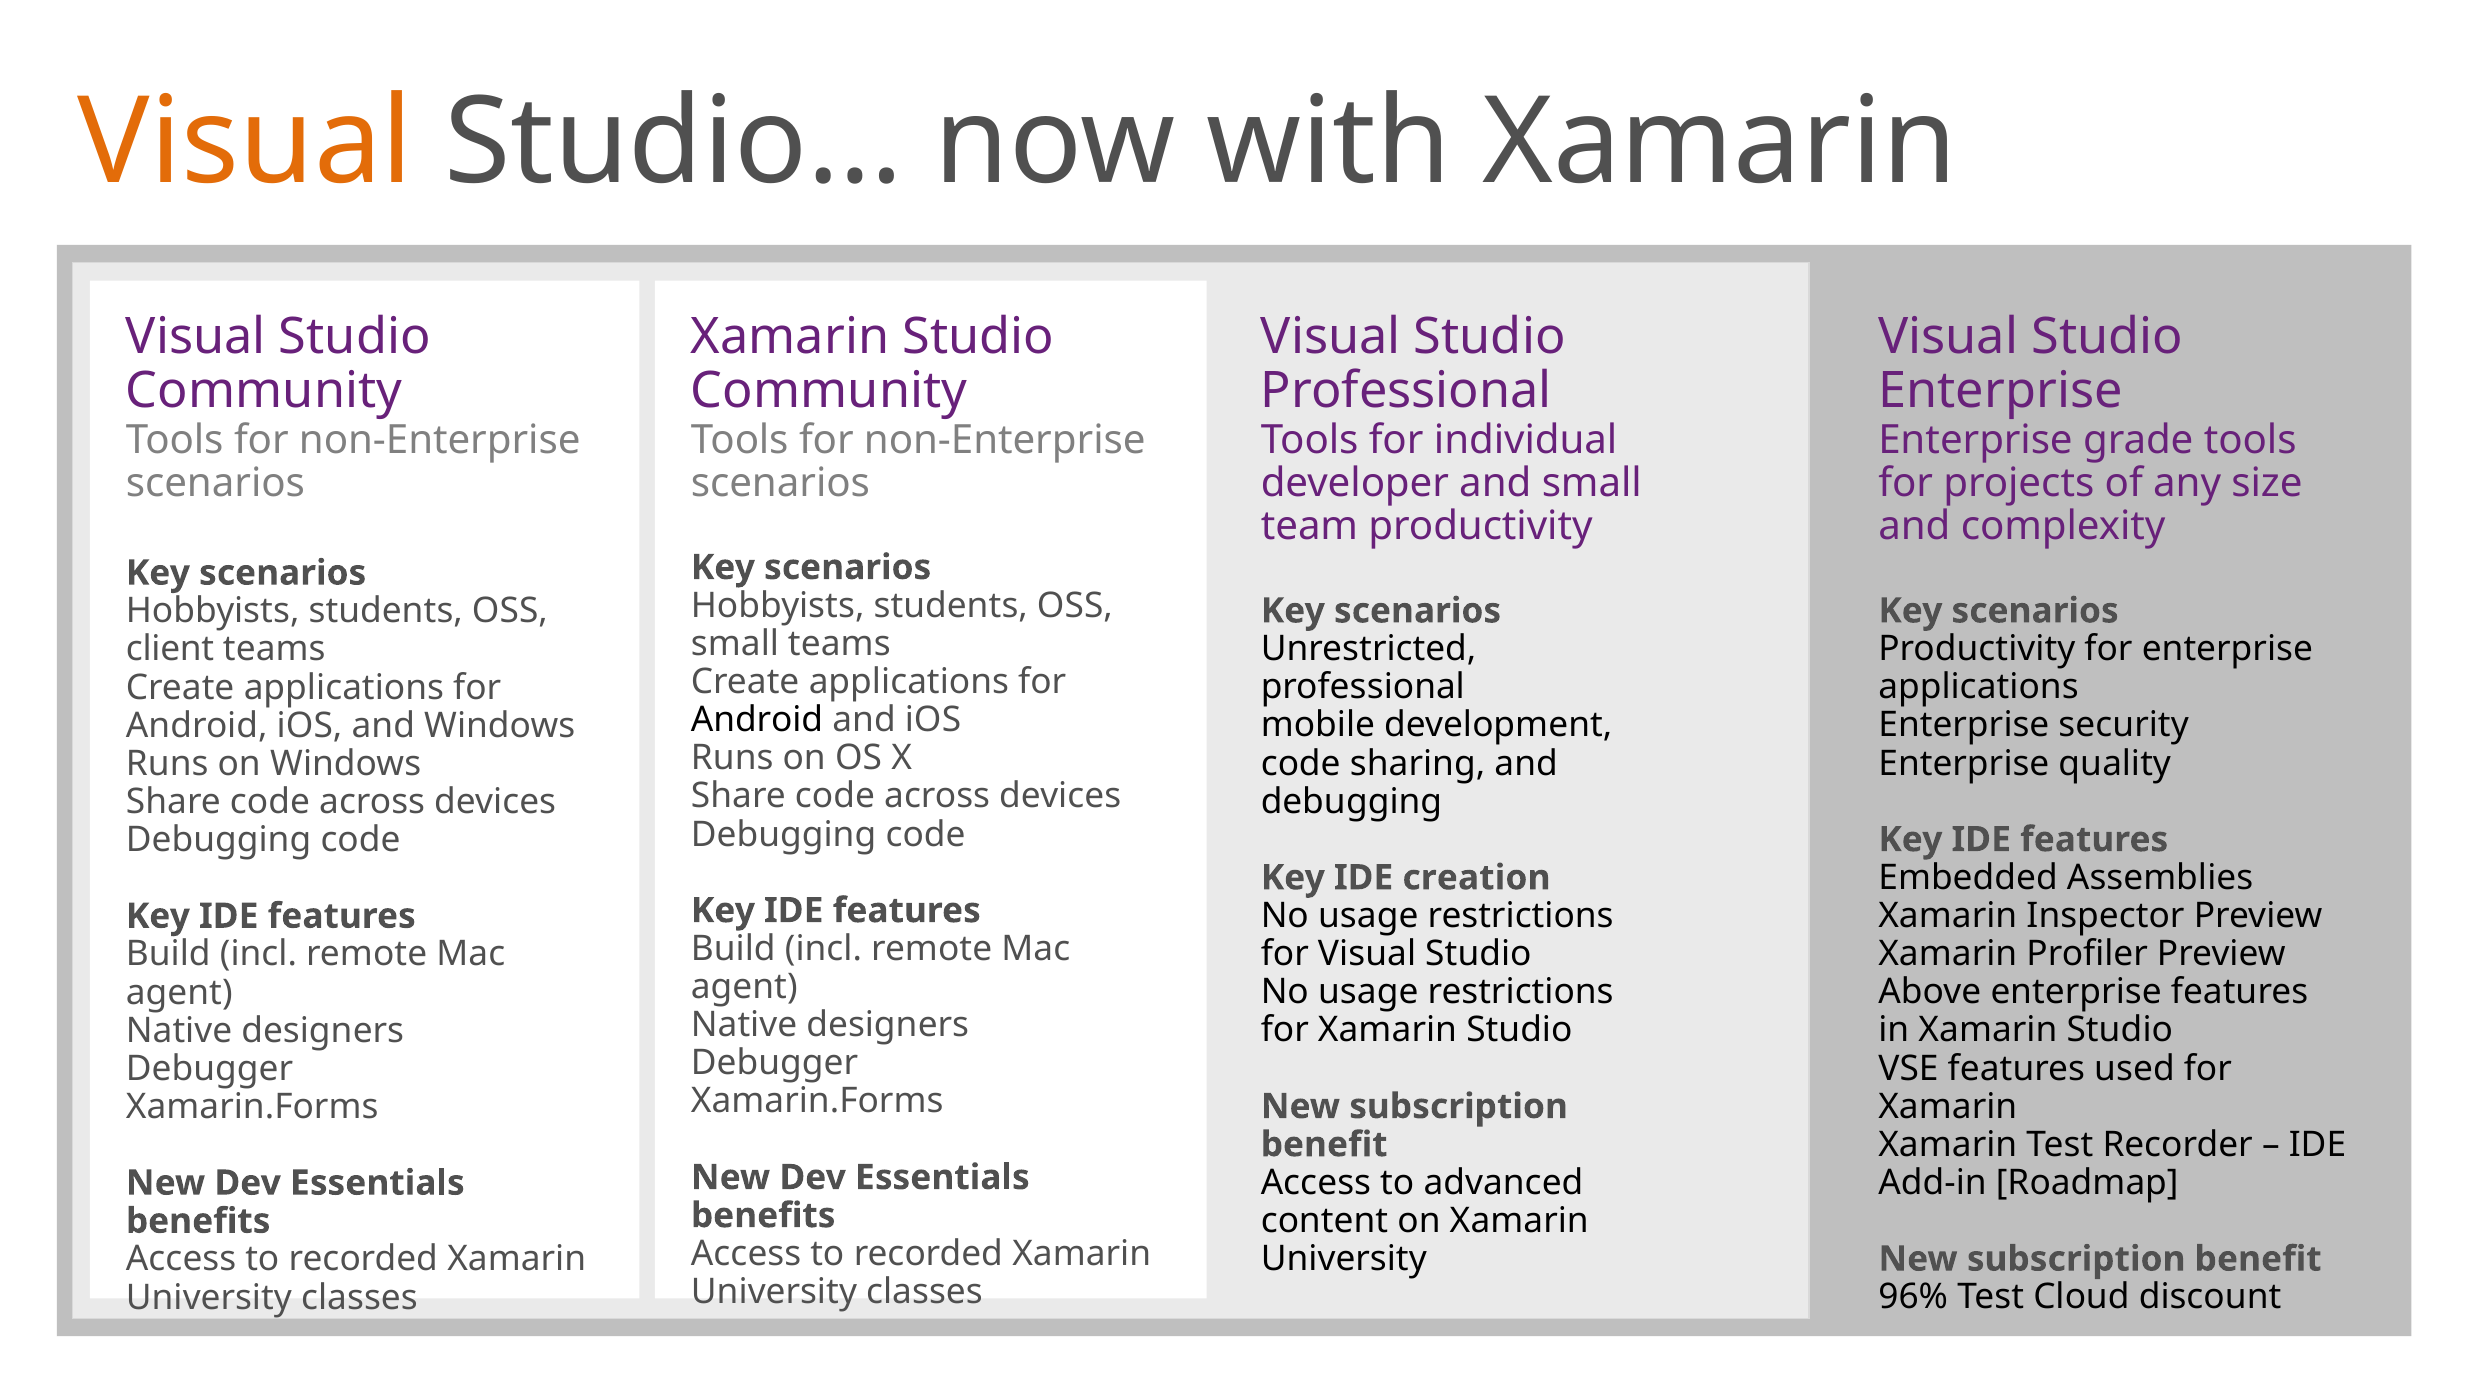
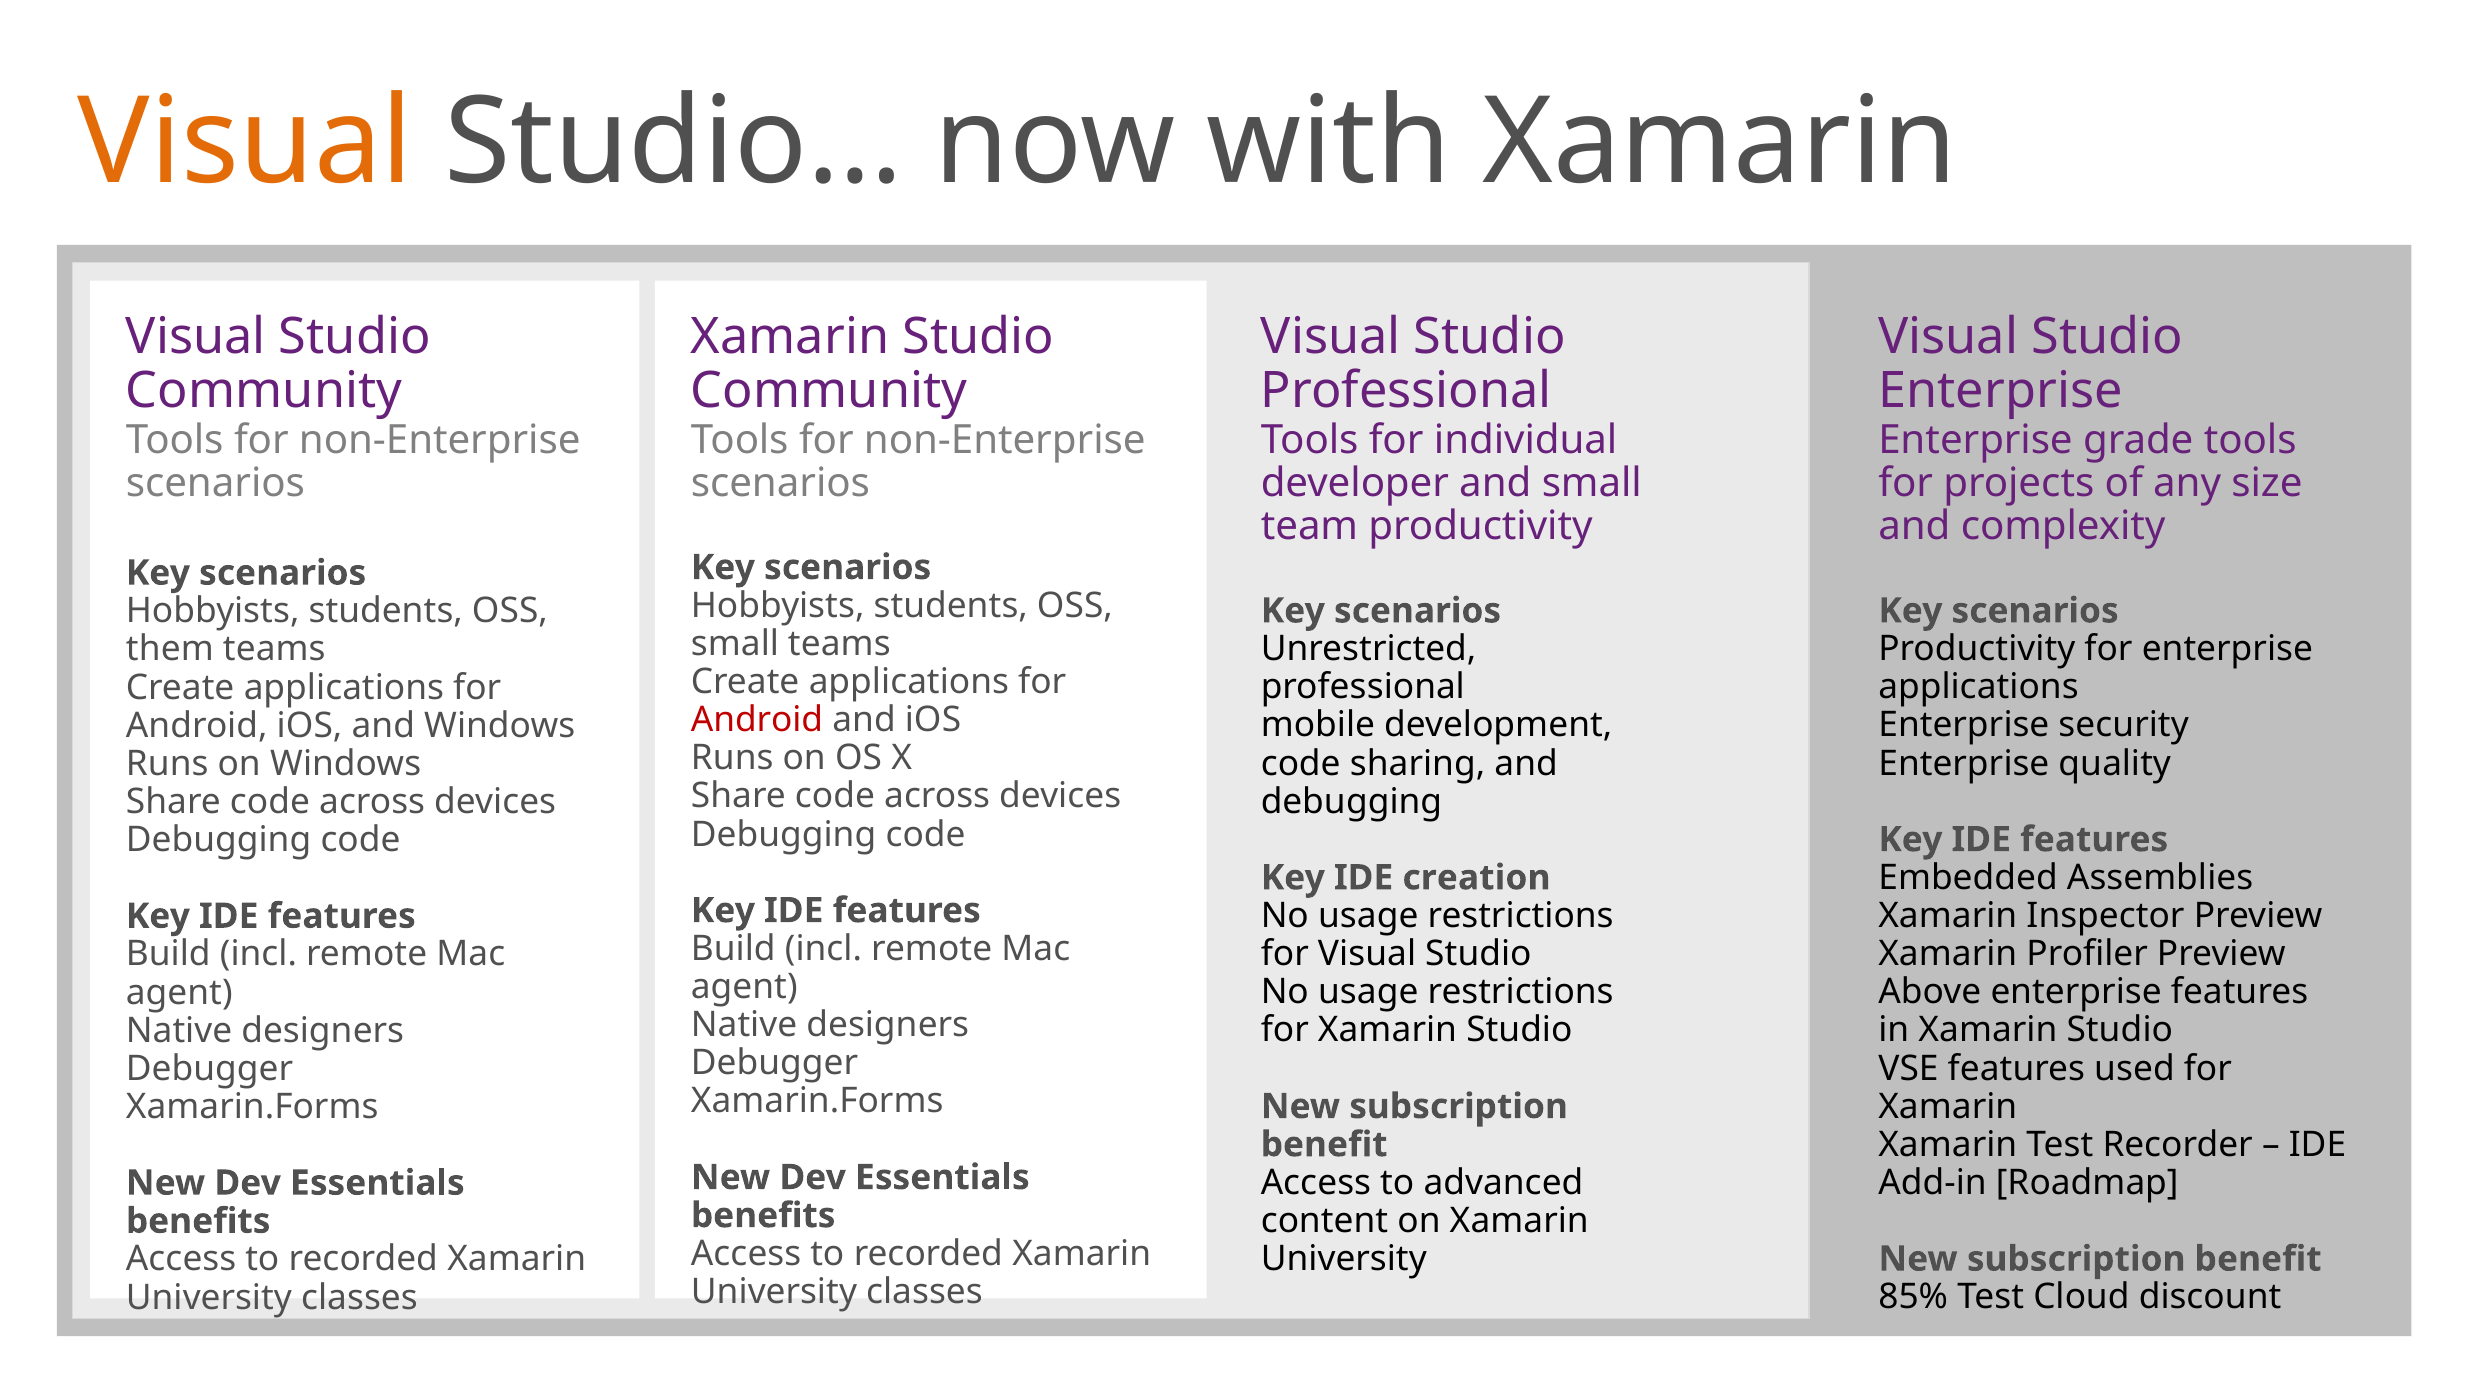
client: client -> them (170, 649)
Android colour: black -> red (757, 720)
96%: 96% -> 85% (1913, 1297)
